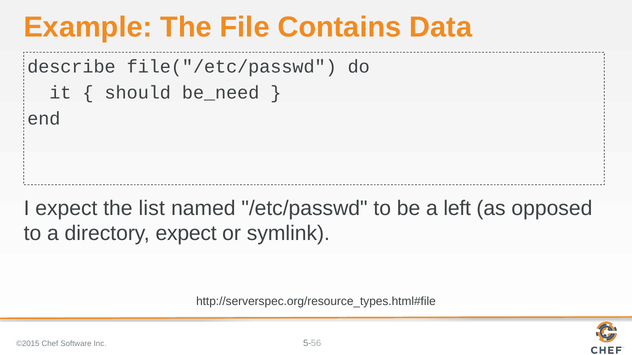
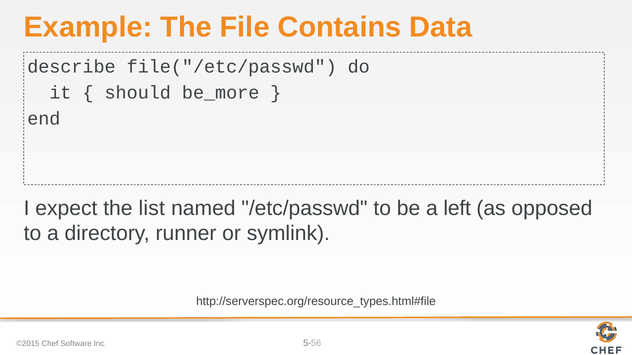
be_need: be_need -> be_more (221, 93)
directory expect: expect -> runner (186, 234)
